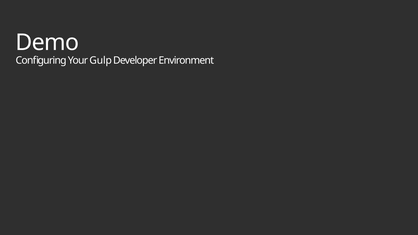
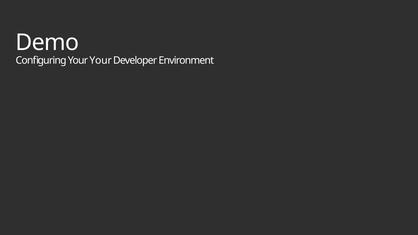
Your Gulp: Gulp -> Your (101, 61)
